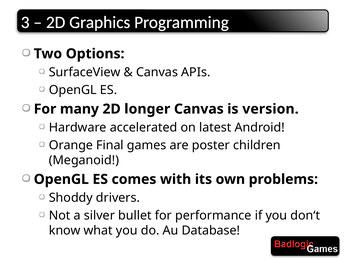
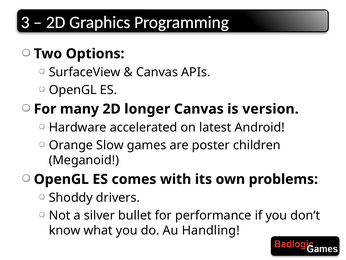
Final: Final -> Slow (110, 145)
Database: Database -> Handling (211, 230)
